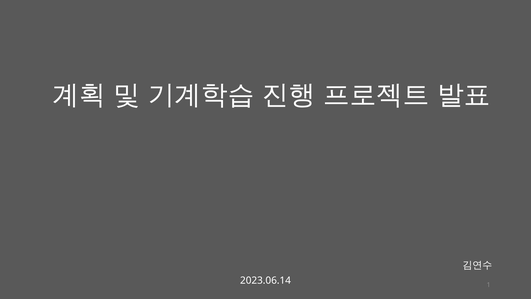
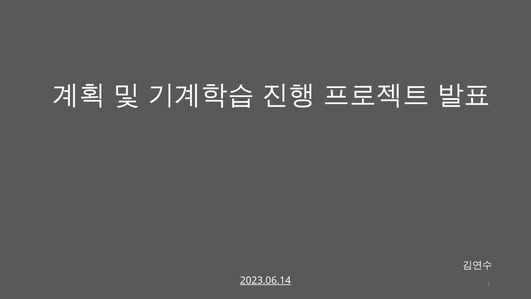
2023.06.14 underline: none -> present (265, 280)
